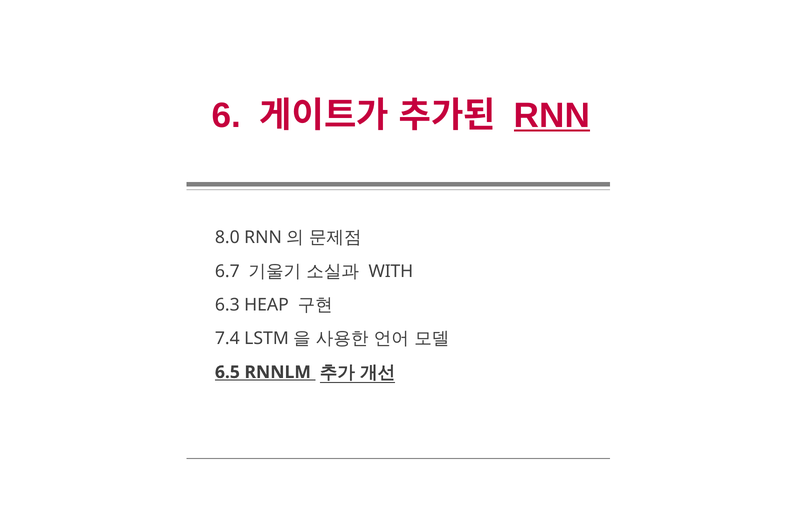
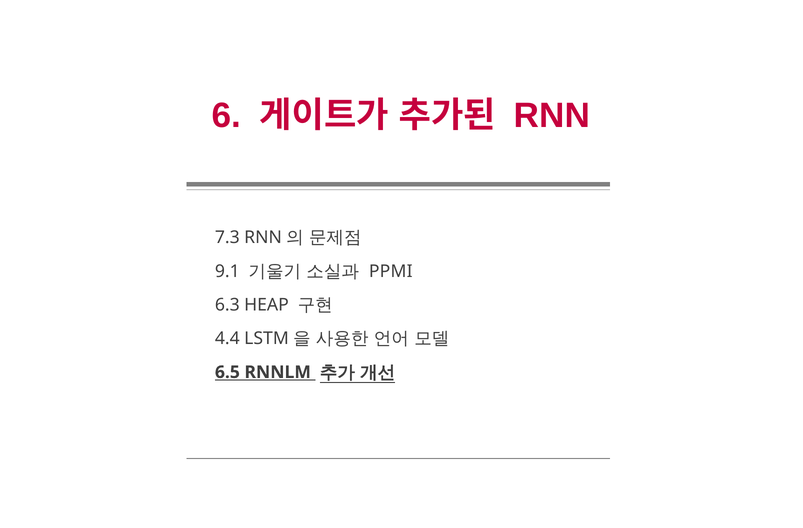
RNN underline: present -> none (552, 115)
8.0: 8.0 -> 7.3 (227, 237)
6.7: 6.7 -> 9.1 (227, 271)
WITH: WITH -> PPMI (391, 271)
7.4: 7.4 -> 4.4 (227, 338)
